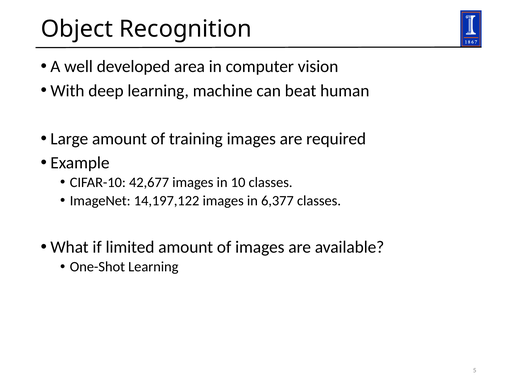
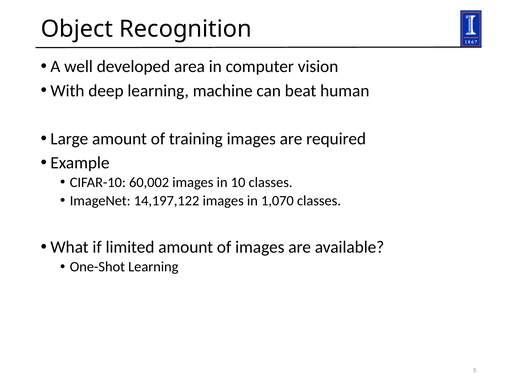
42,677: 42,677 -> 60,002 (149, 182)
6,377: 6,377 -> 1,070 (277, 201)
